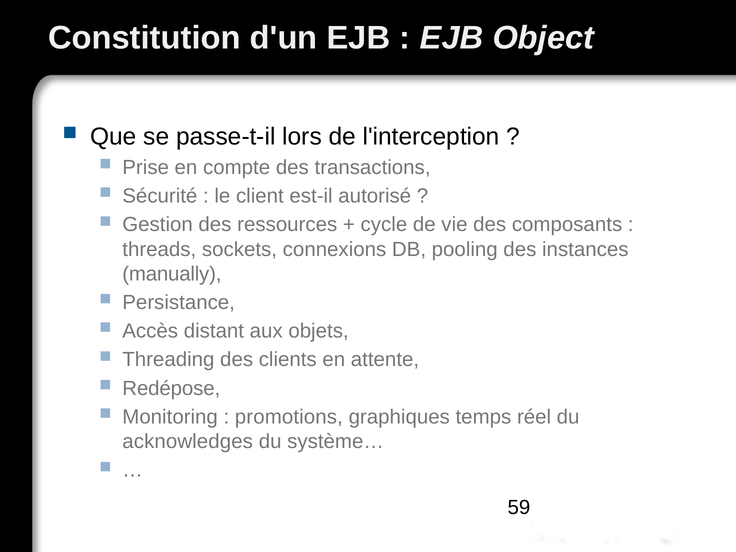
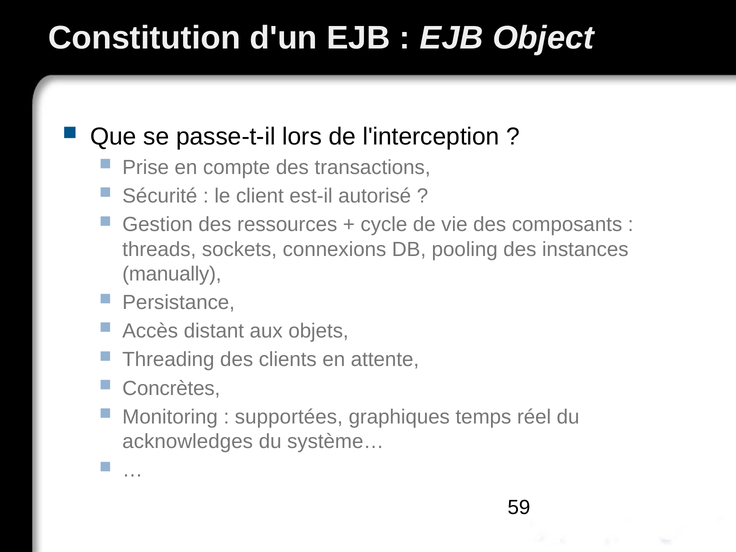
Redépose: Redépose -> Concrètes (171, 388)
promotions: promotions -> supportées (289, 417)
